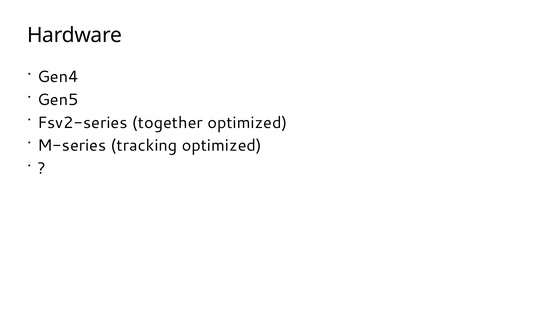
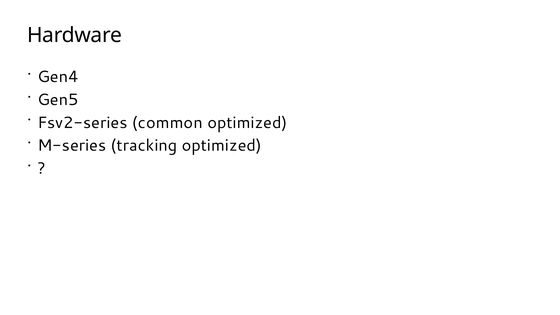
together: together -> common (167, 123)
